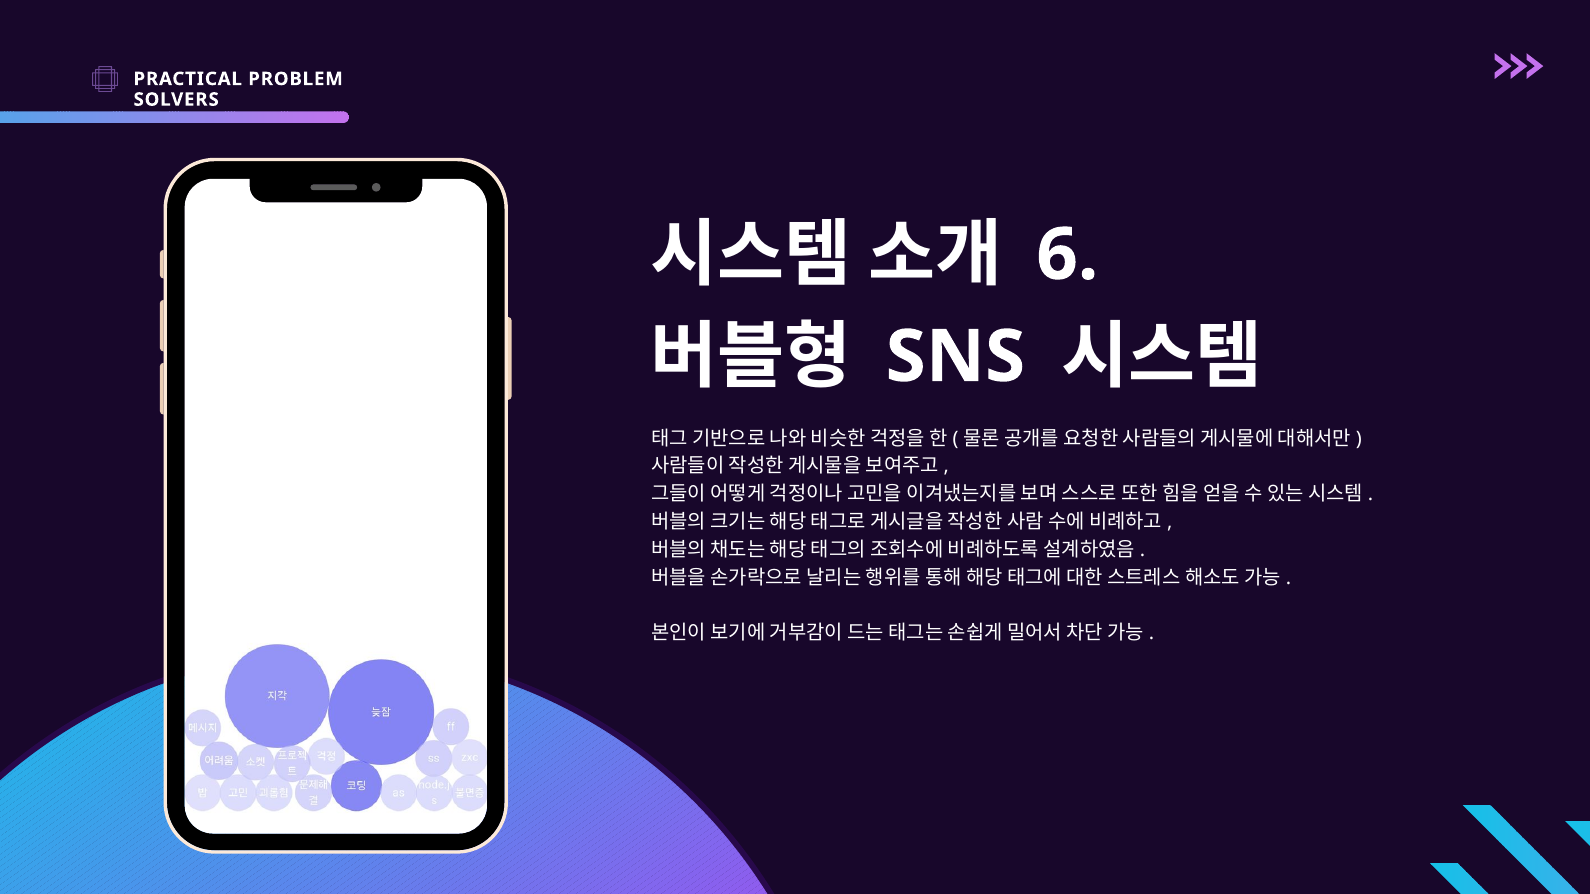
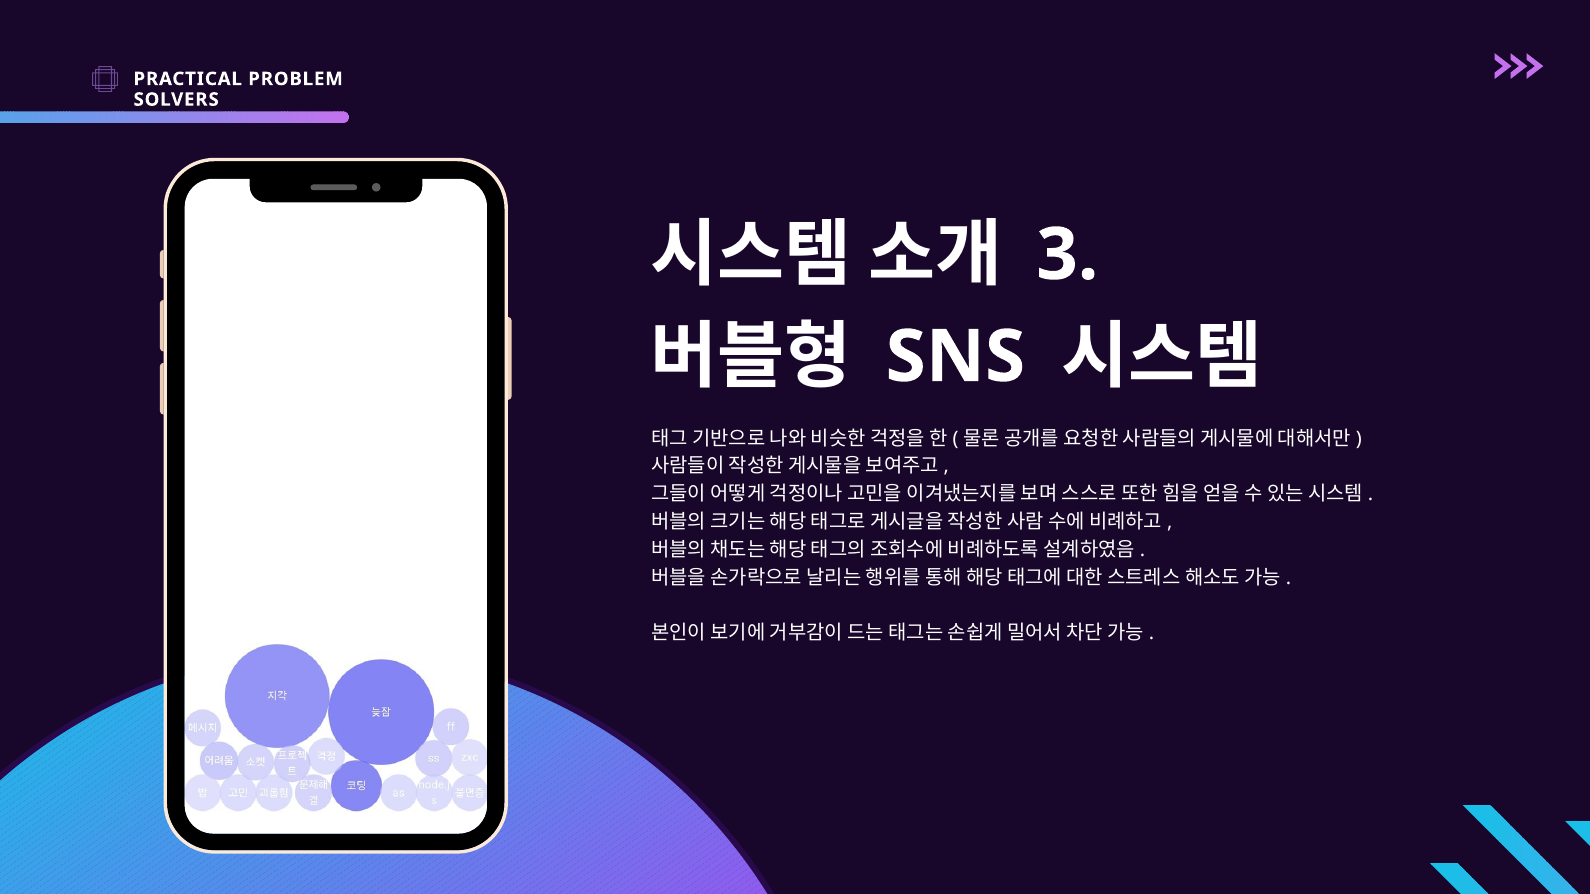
6: 6 -> 3 (1067, 255)
